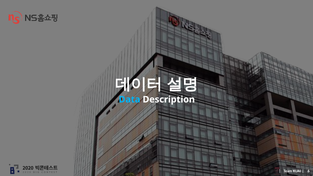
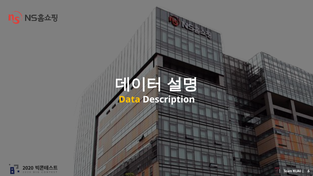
Data colour: light blue -> yellow (130, 99)
